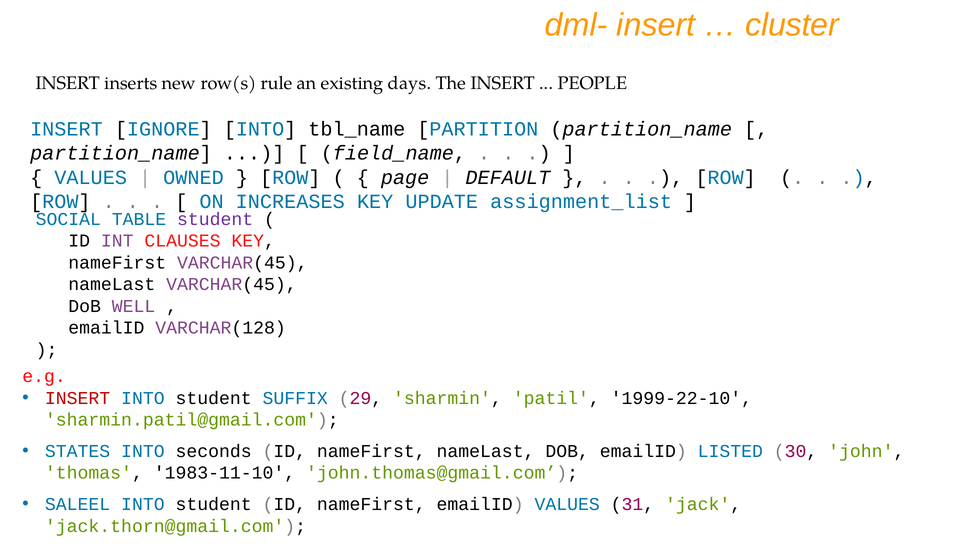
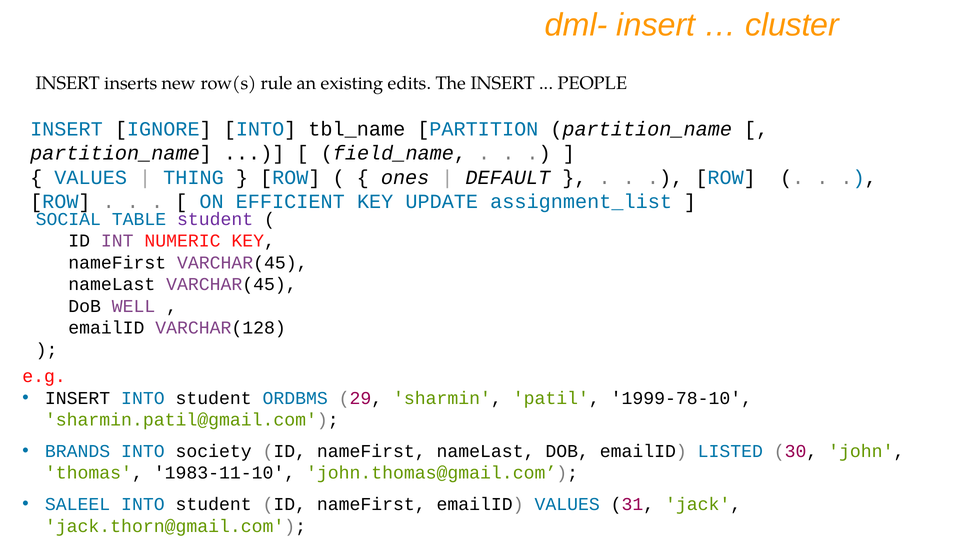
days: days -> edits (410, 83)
OWNED: OWNED -> THING (194, 177)
page: page -> ones (405, 177)
INCREASES: INCREASES -> EFFICIENT (290, 202)
CLAUSES: CLAUSES -> NUMERIC (182, 241)
INSERT colour: red -> black (78, 398)
SUFFIX: SUFFIX -> ORDBMS (295, 398)
1999-22-10: 1999-22-10 -> 1999-78-10 (681, 398)
STATES: STATES -> BRANDS (78, 451)
seconds: seconds -> society (214, 451)
